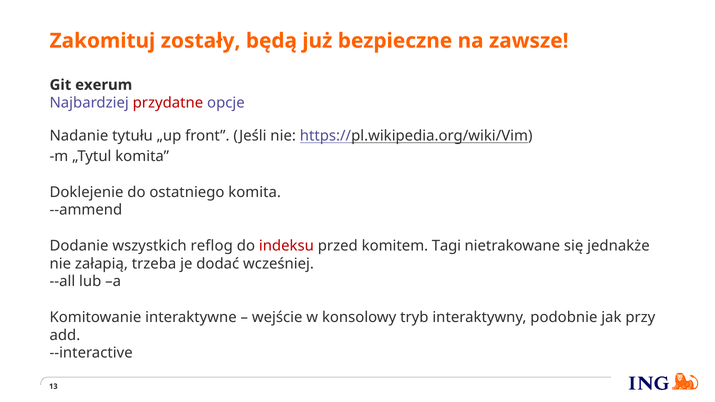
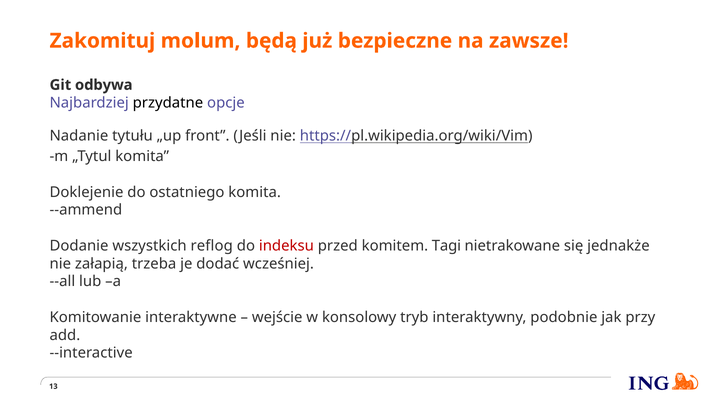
zostały: zostały -> molum (201, 41)
exerum: exerum -> odbywa (104, 85)
przydatne colour: red -> black (168, 103)
